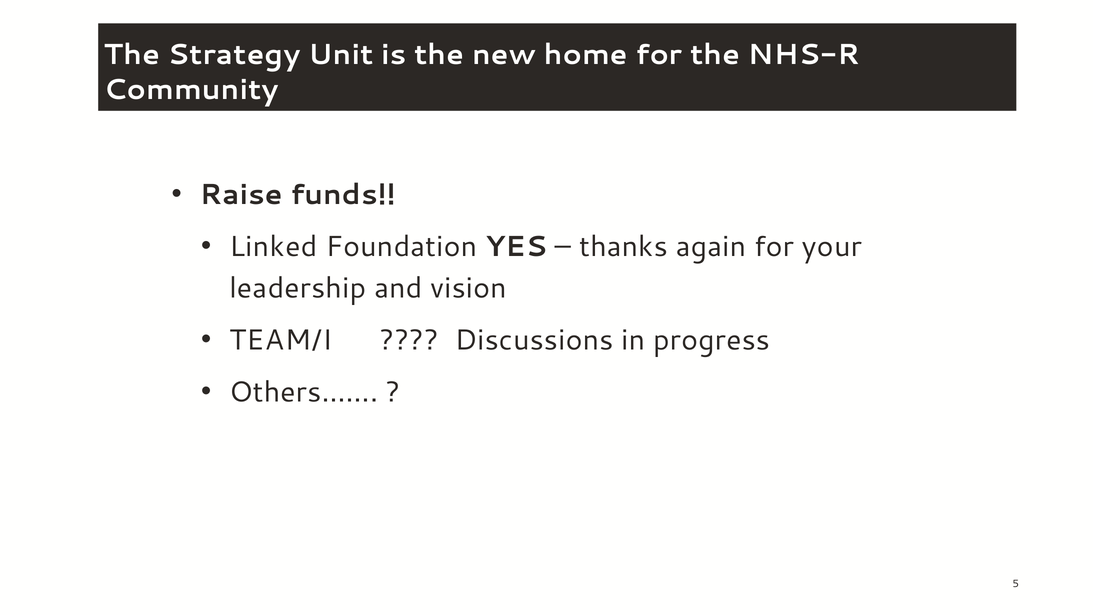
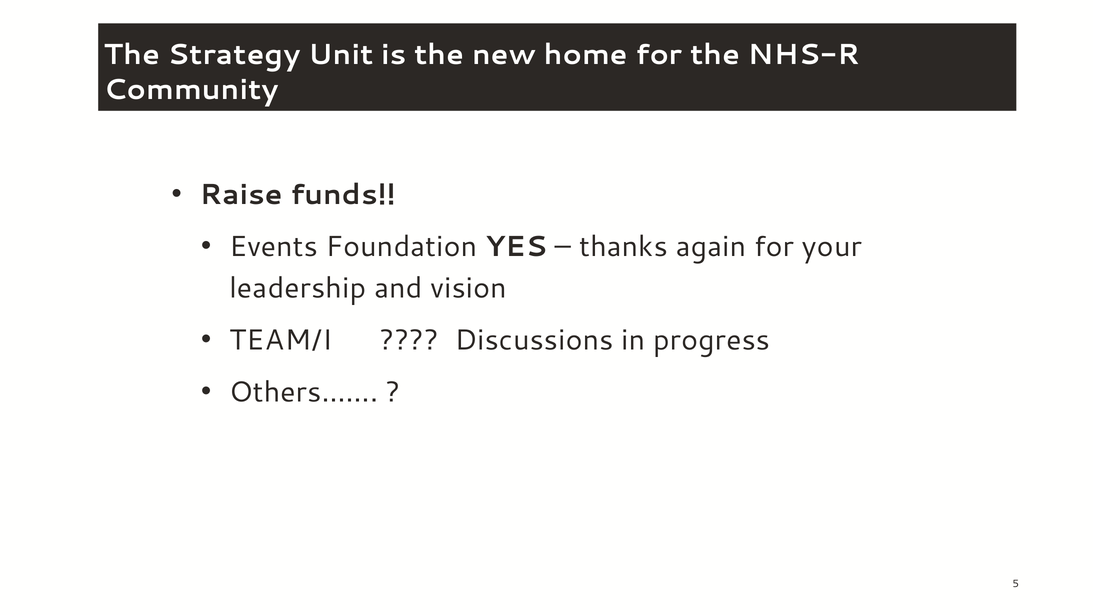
Linked: Linked -> Events (274, 247)
